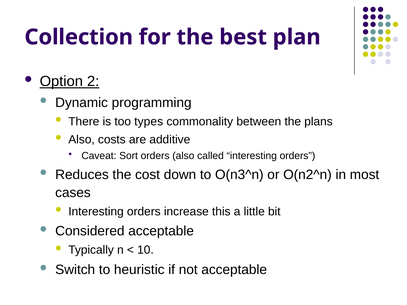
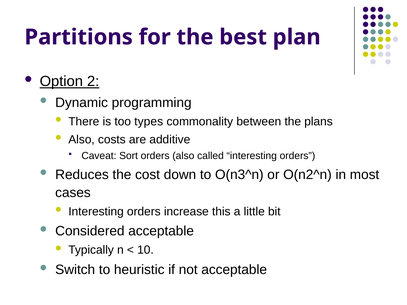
Collection: Collection -> Partitions (79, 37)
